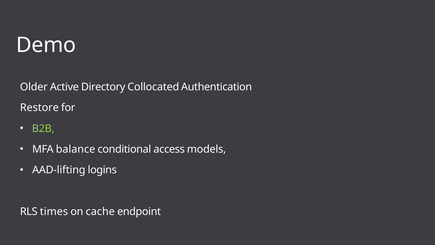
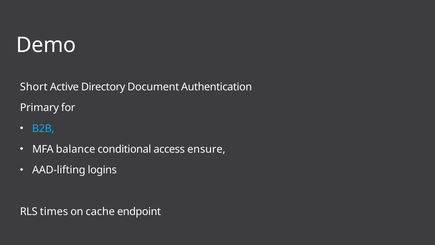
Older: Older -> Short (34, 87)
Collocated: Collocated -> Document (153, 87)
Restore: Restore -> Primary (39, 108)
B2B colour: light green -> light blue (43, 128)
models: models -> ensure (206, 149)
